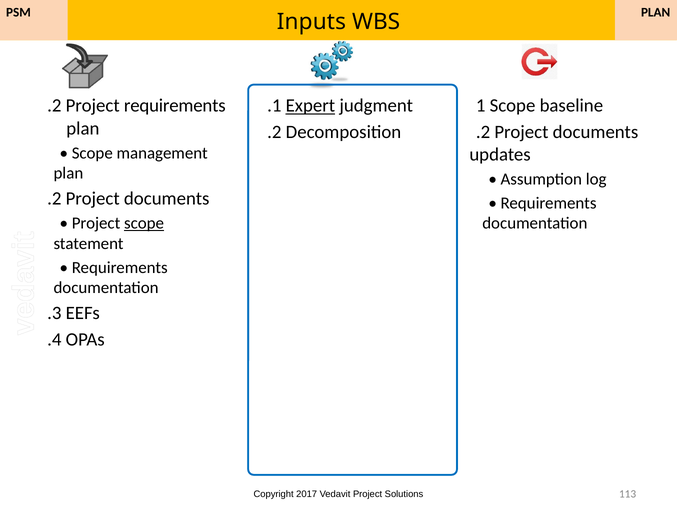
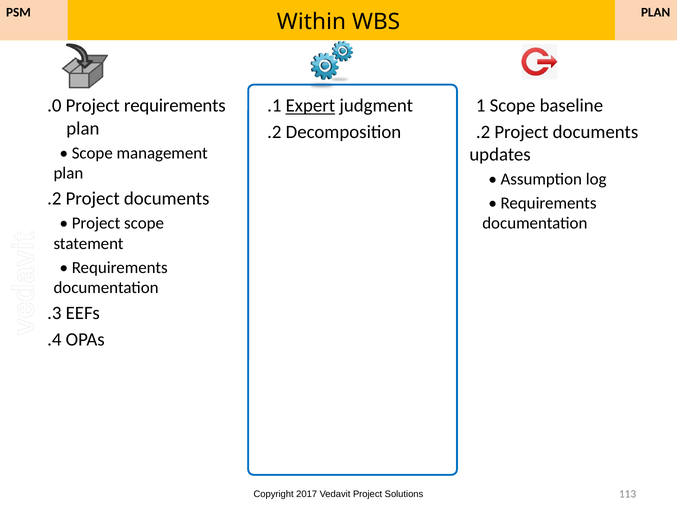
Inputs: Inputs -> Within (311, 22)
.2: .2 -> .0 (54, 106)
scope underline: present -> none (144, 223)
